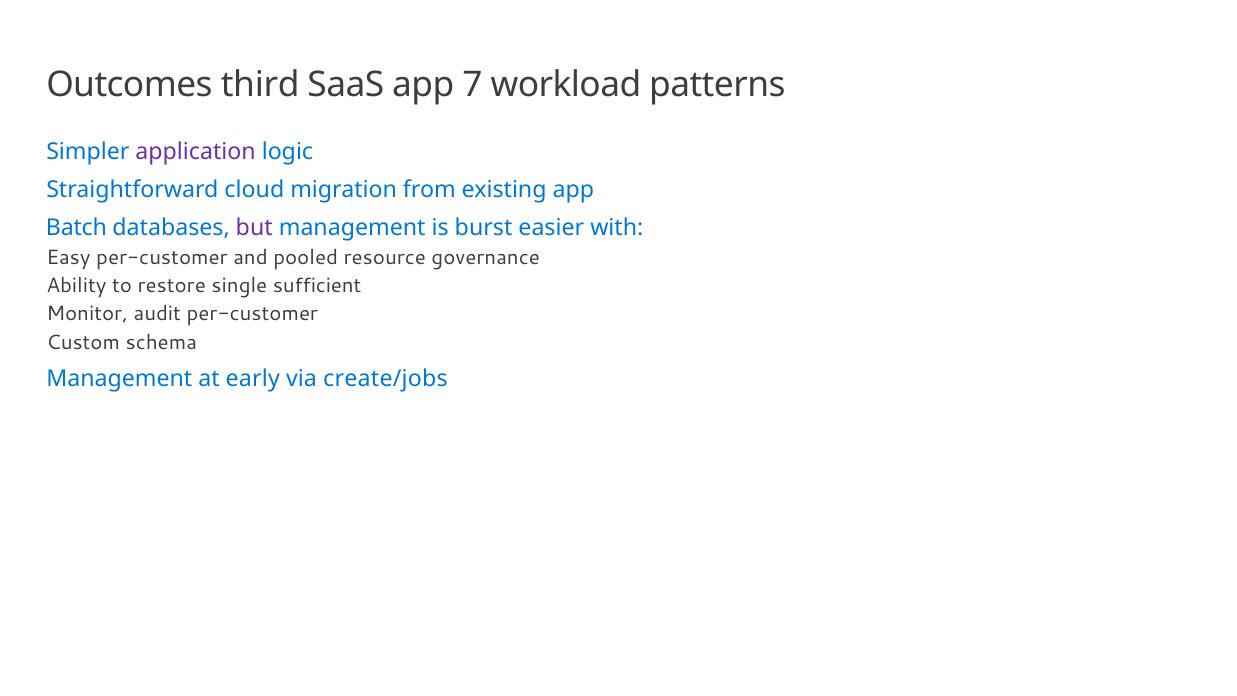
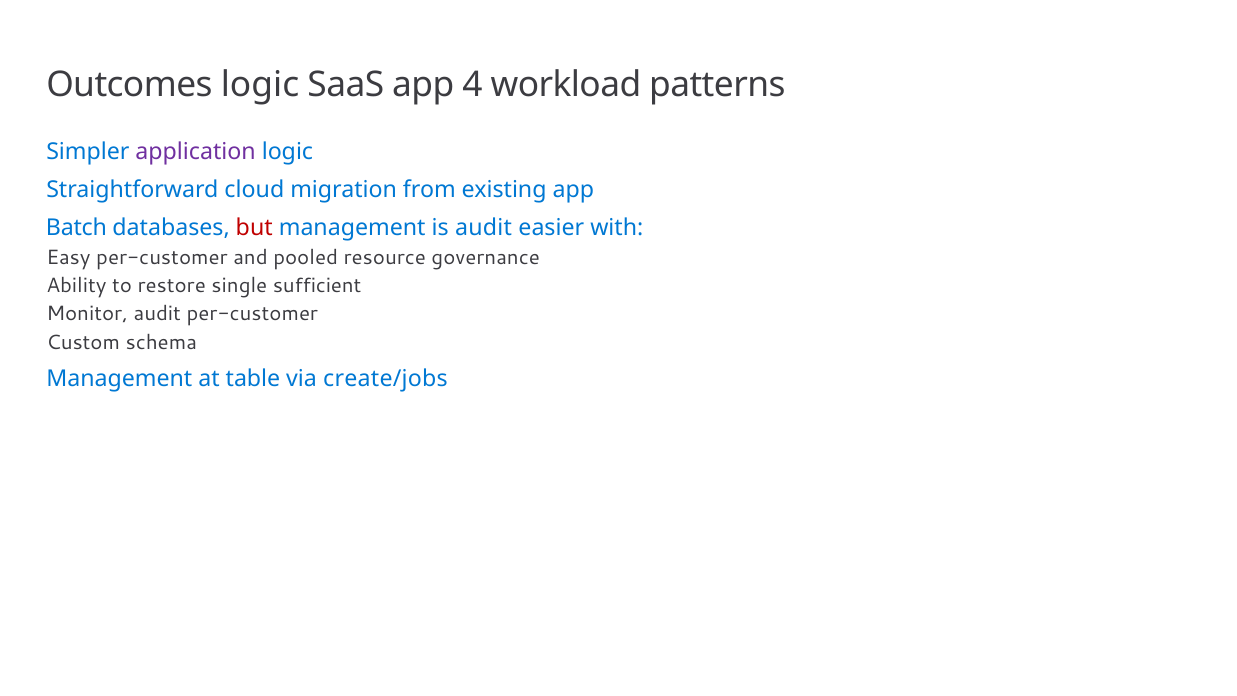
Outcomes third: third -> logic (260, 85)
7: 7 -> 4 (472, 85)
but colour: purple -> red (254, 227)
is burst: burst -> audit (483, 227)
early: early -> table (253, 379)
